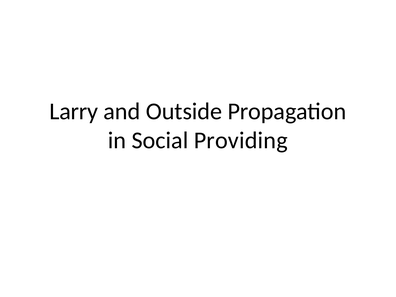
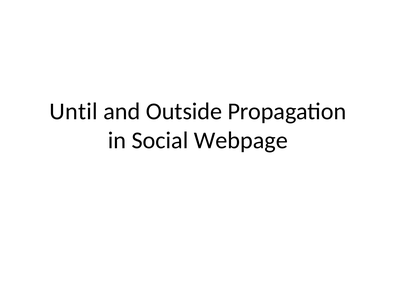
Larry: Larry -> Until (73, 111)
Providing: Providing -> Webpage (241, 140)
